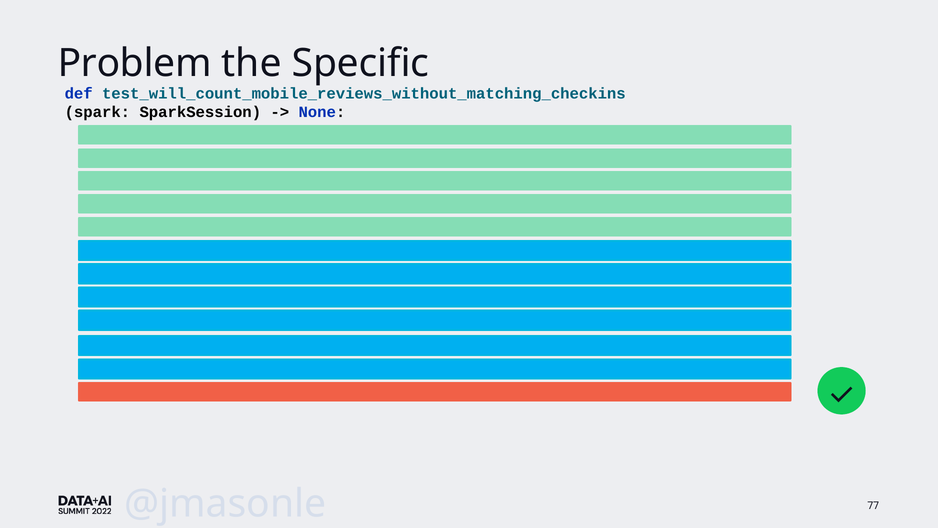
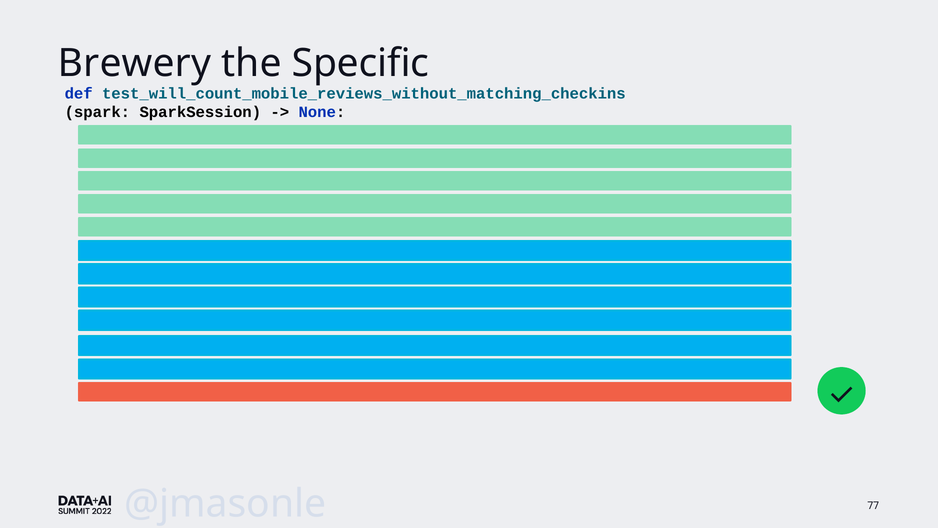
Problem: Problem -> Brewery (134, 63)
